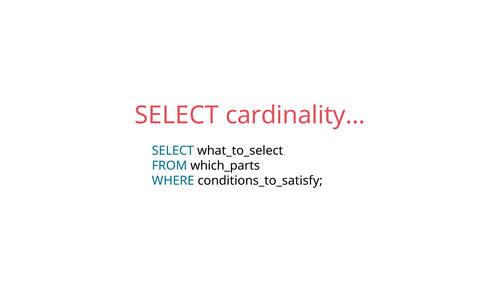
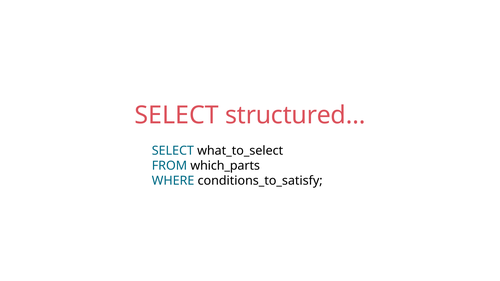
cardinality…: cardinality… -> structured… (295, 115)
